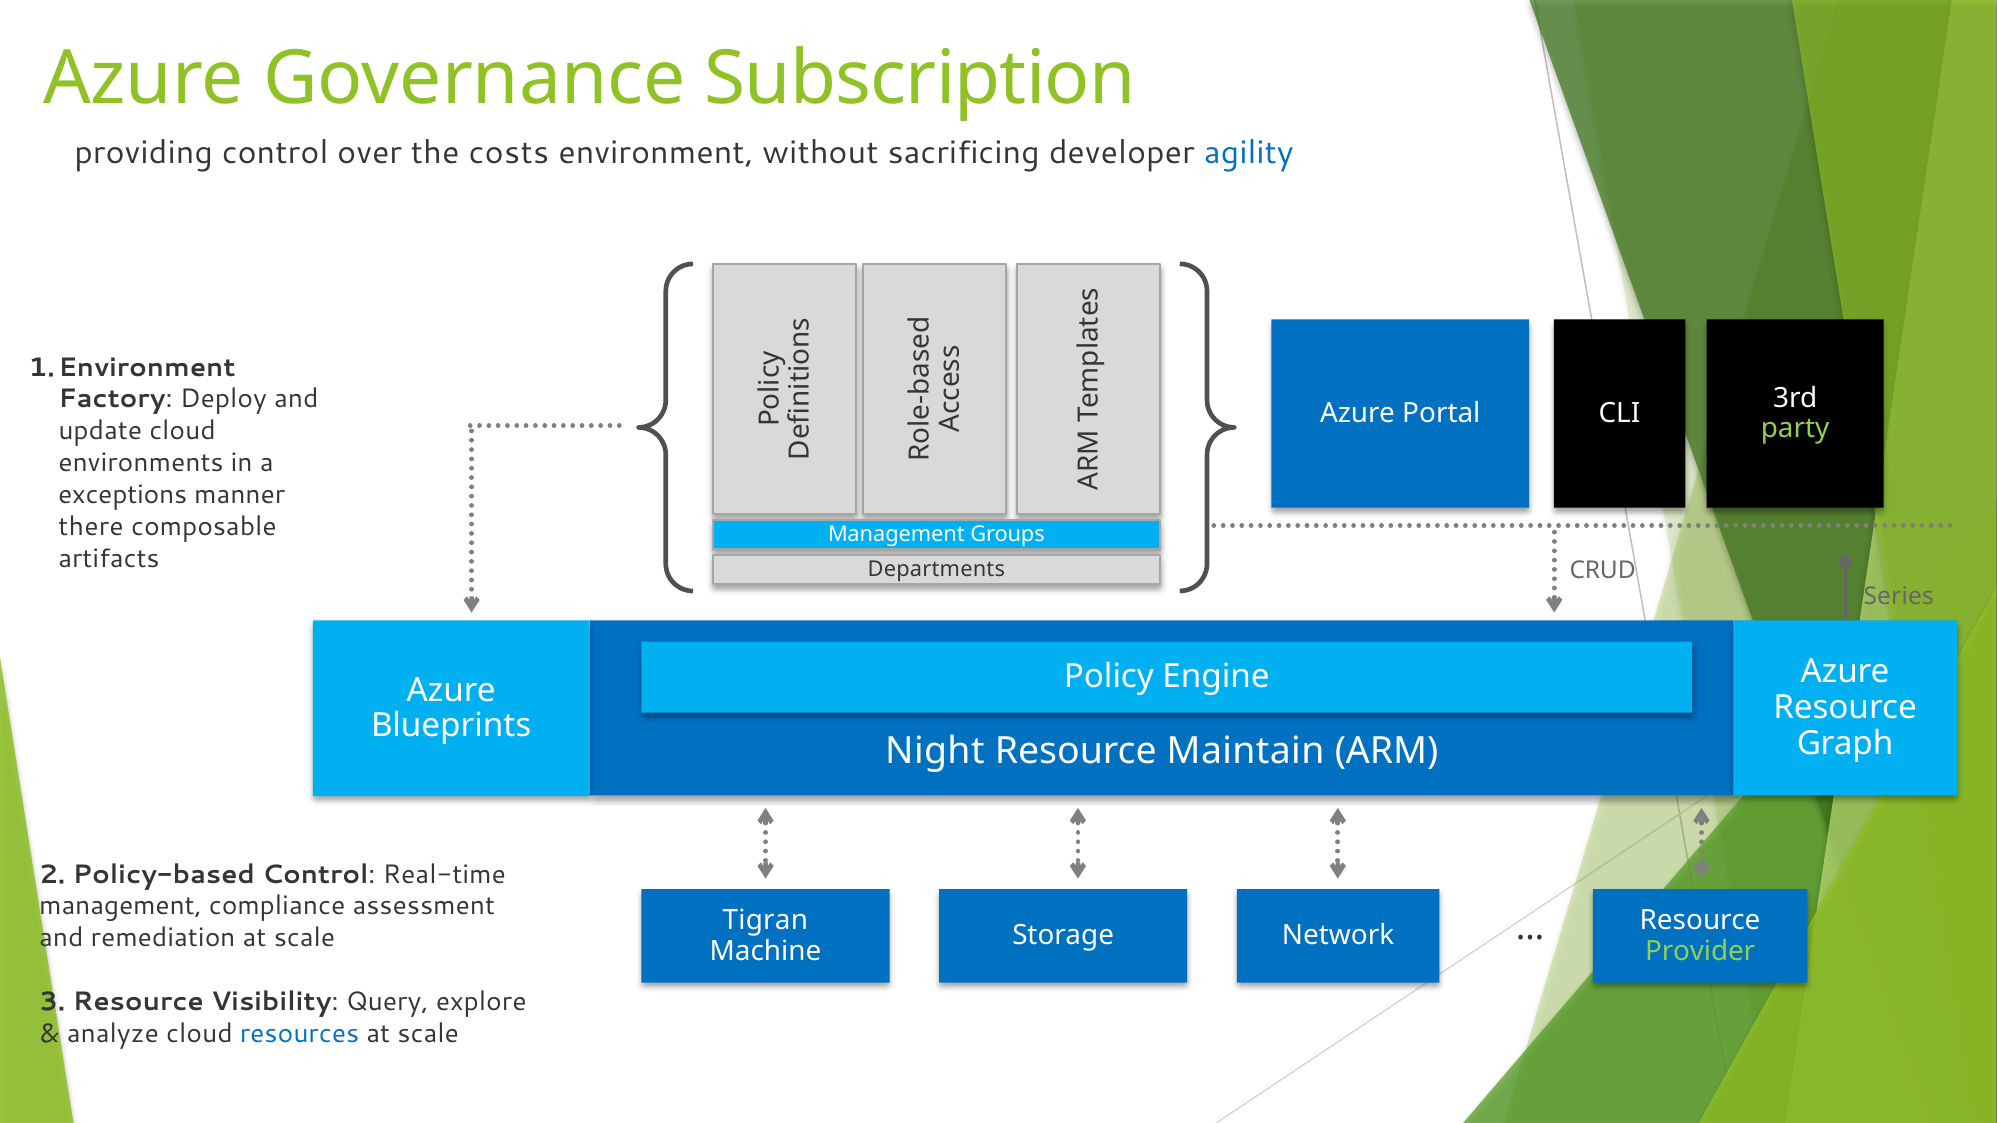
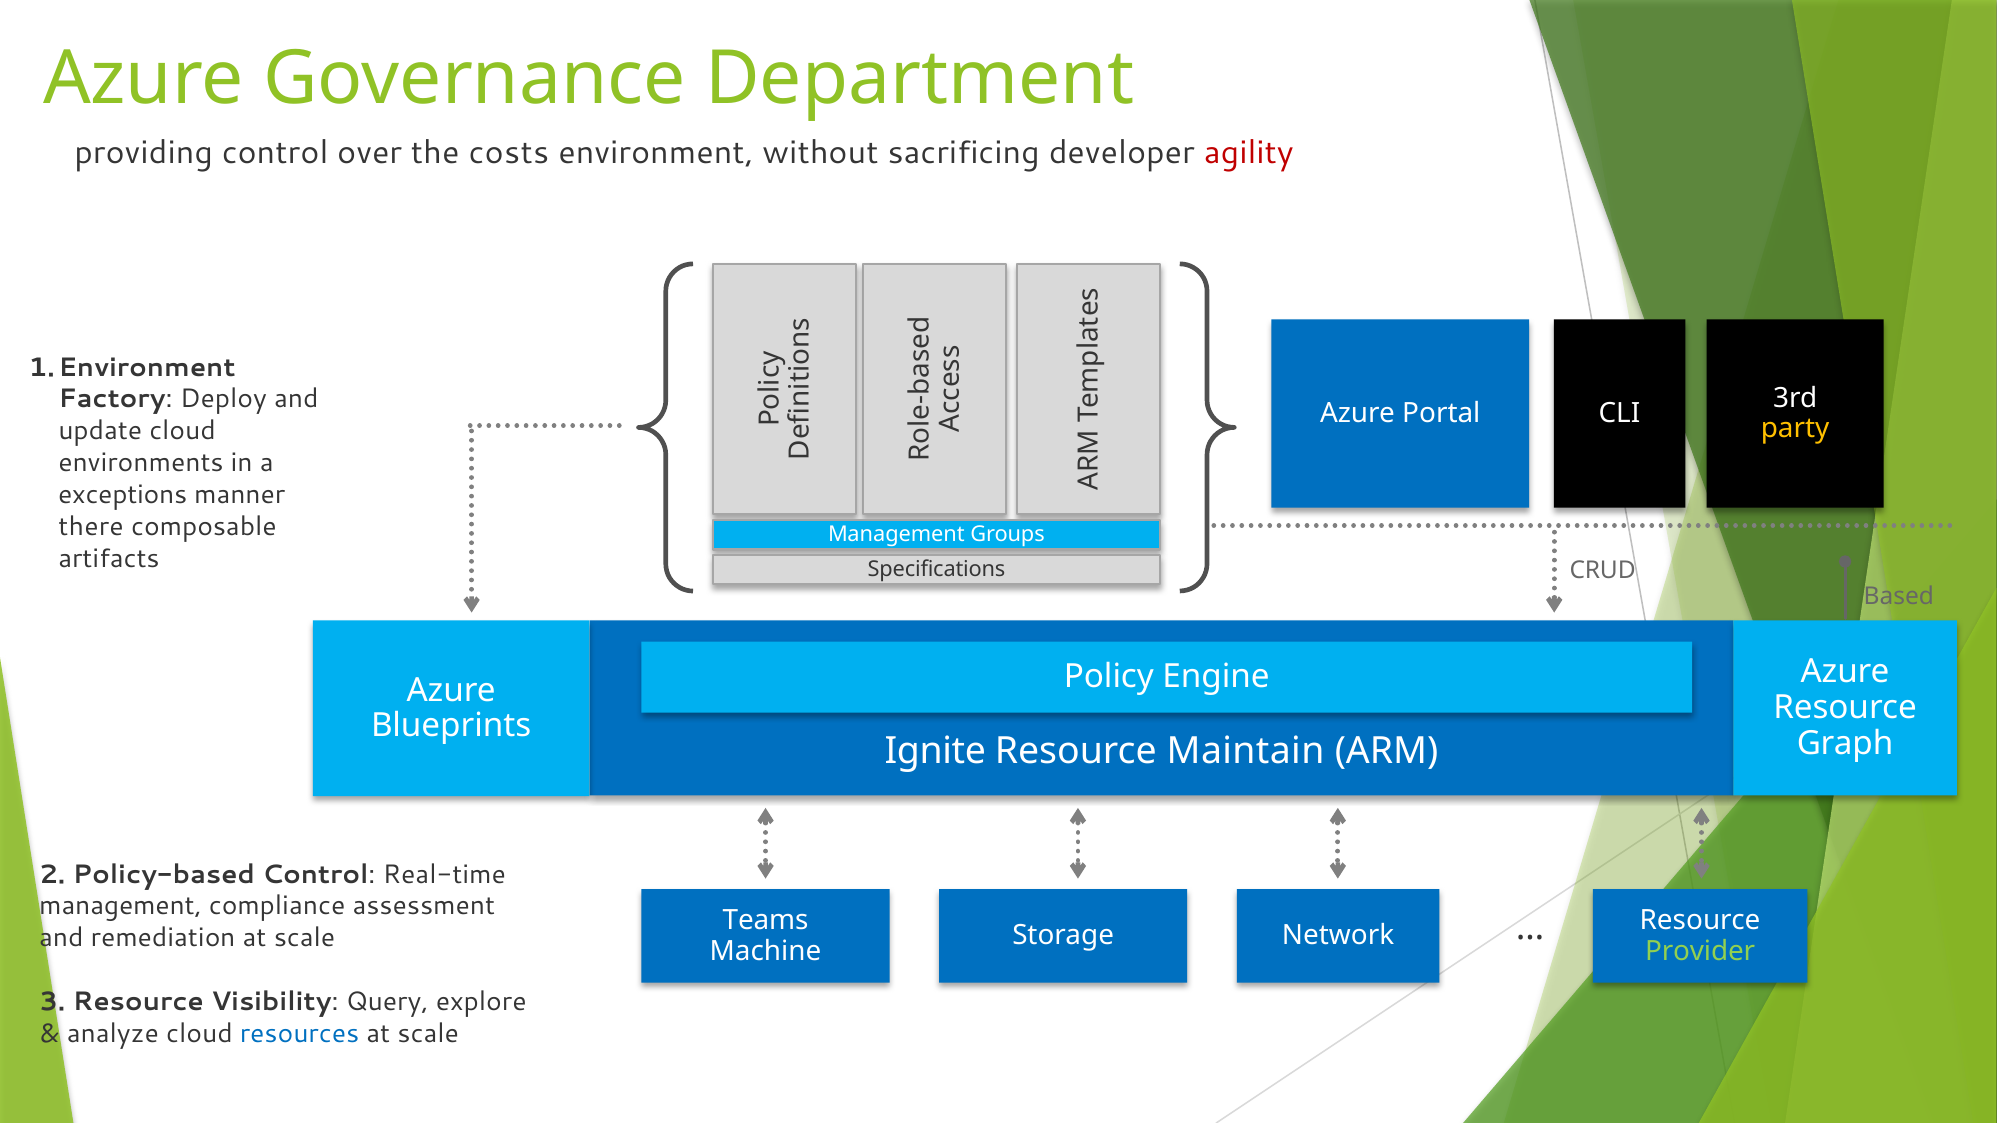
Subscription: Subscription -> Department (920, 78)
agility colour: blue -> red (1249, 153)
party colour: light green -> yellow (1795, 429)
Departments: Departments -> Specifications (937, 569)
Series: Series -> Based (1899, 597)
Night: Night -> Ignite (935, 751)
Tigran: Tigran -> Teams (766, 921)
